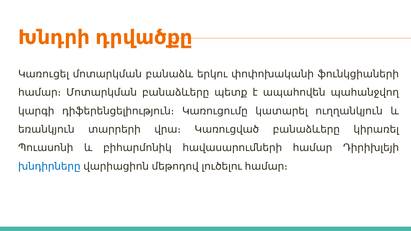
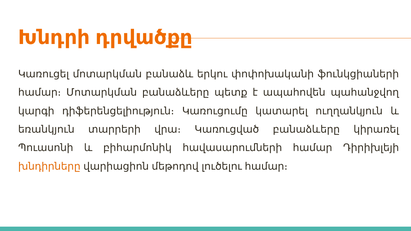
խնդիրները colour: blue -> orange (49, 167)
